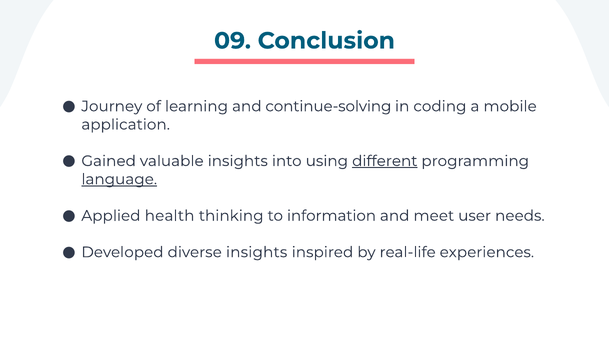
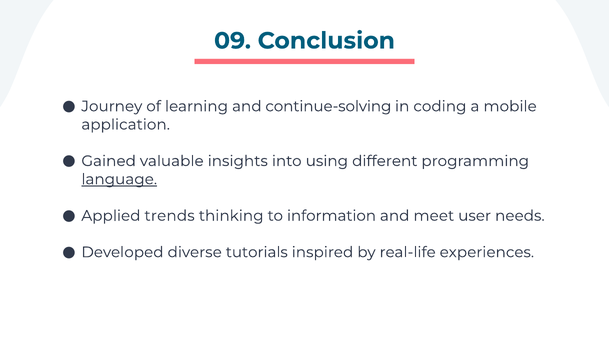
different underline: present -> none (385, 161)
health: health -> trends (170, 216)
diverse insights: insights -> tutorials (257, 253)
